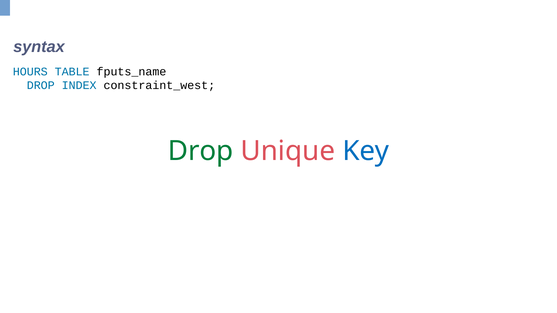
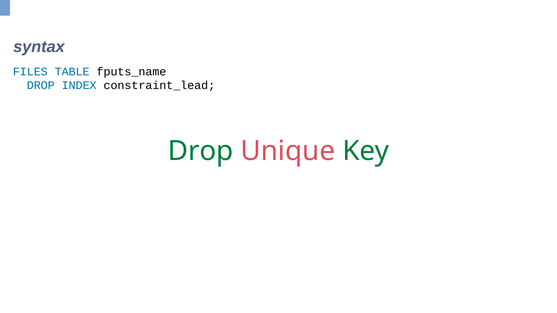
HOURS: HOURS -> FILES (30, 72)
constraint_west: constraint_west -> constraint_lead (159, 86)
Key colour: blue -> green (366, 151)
